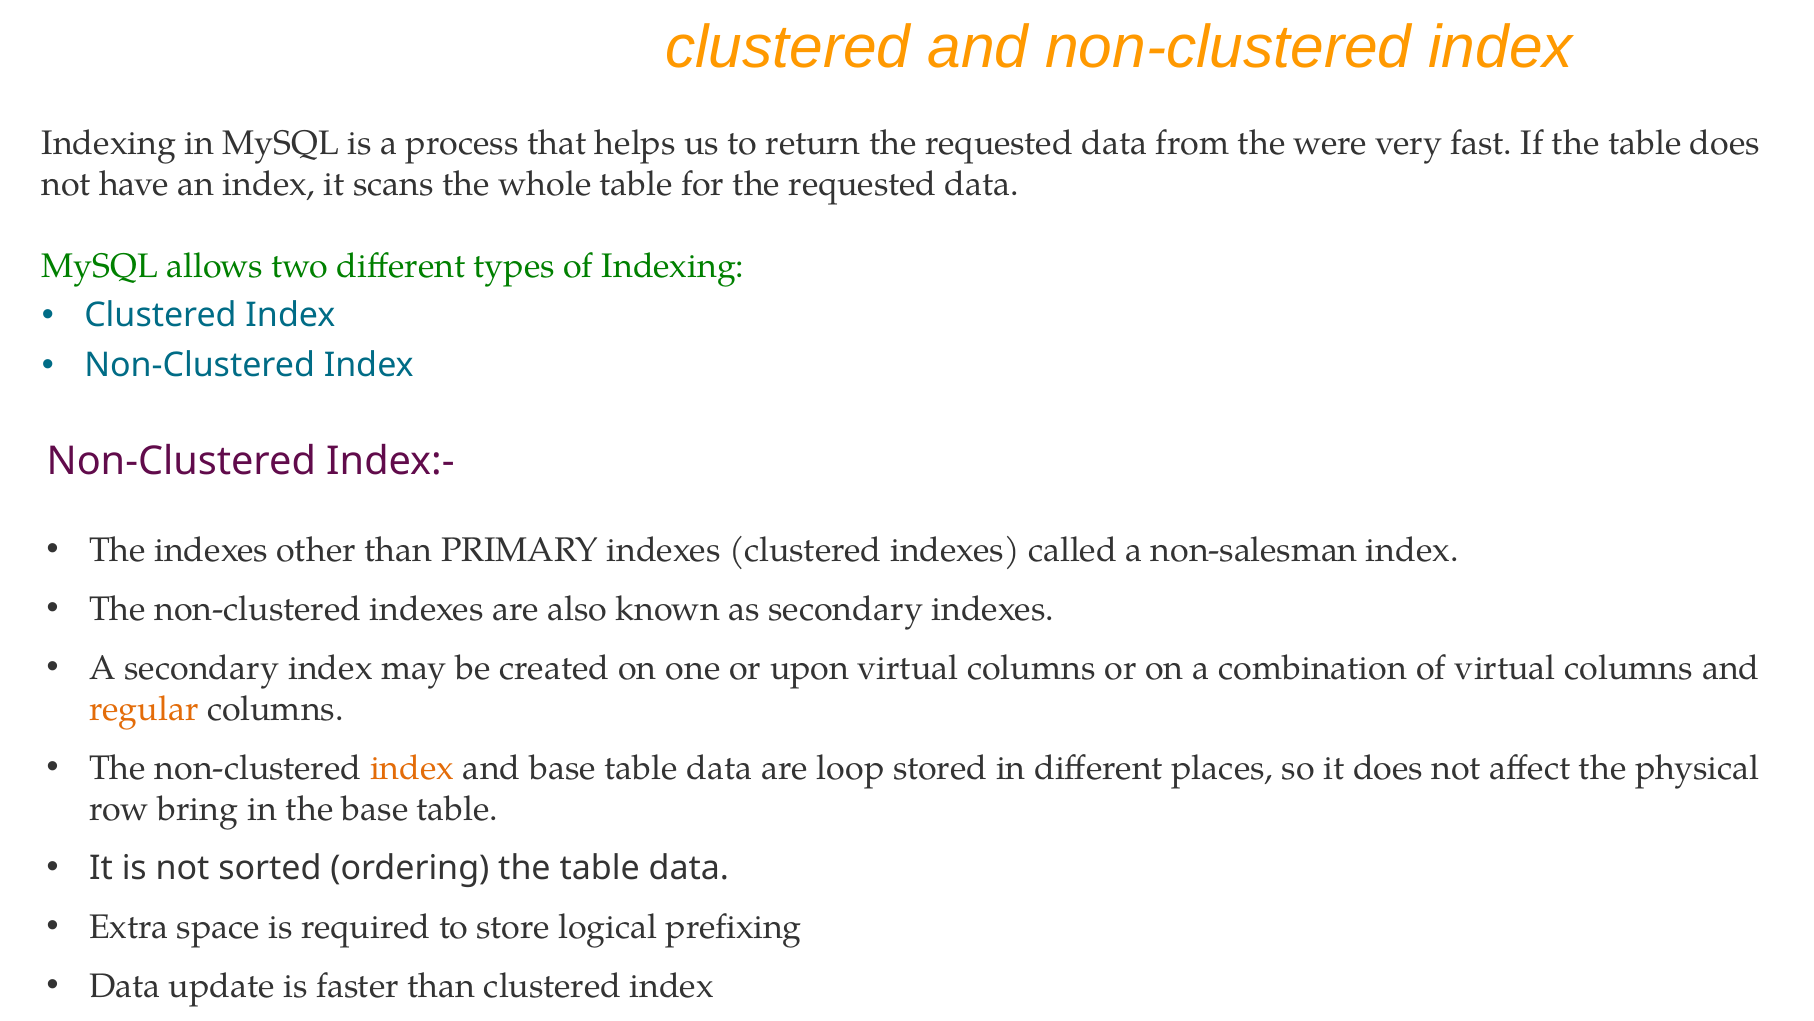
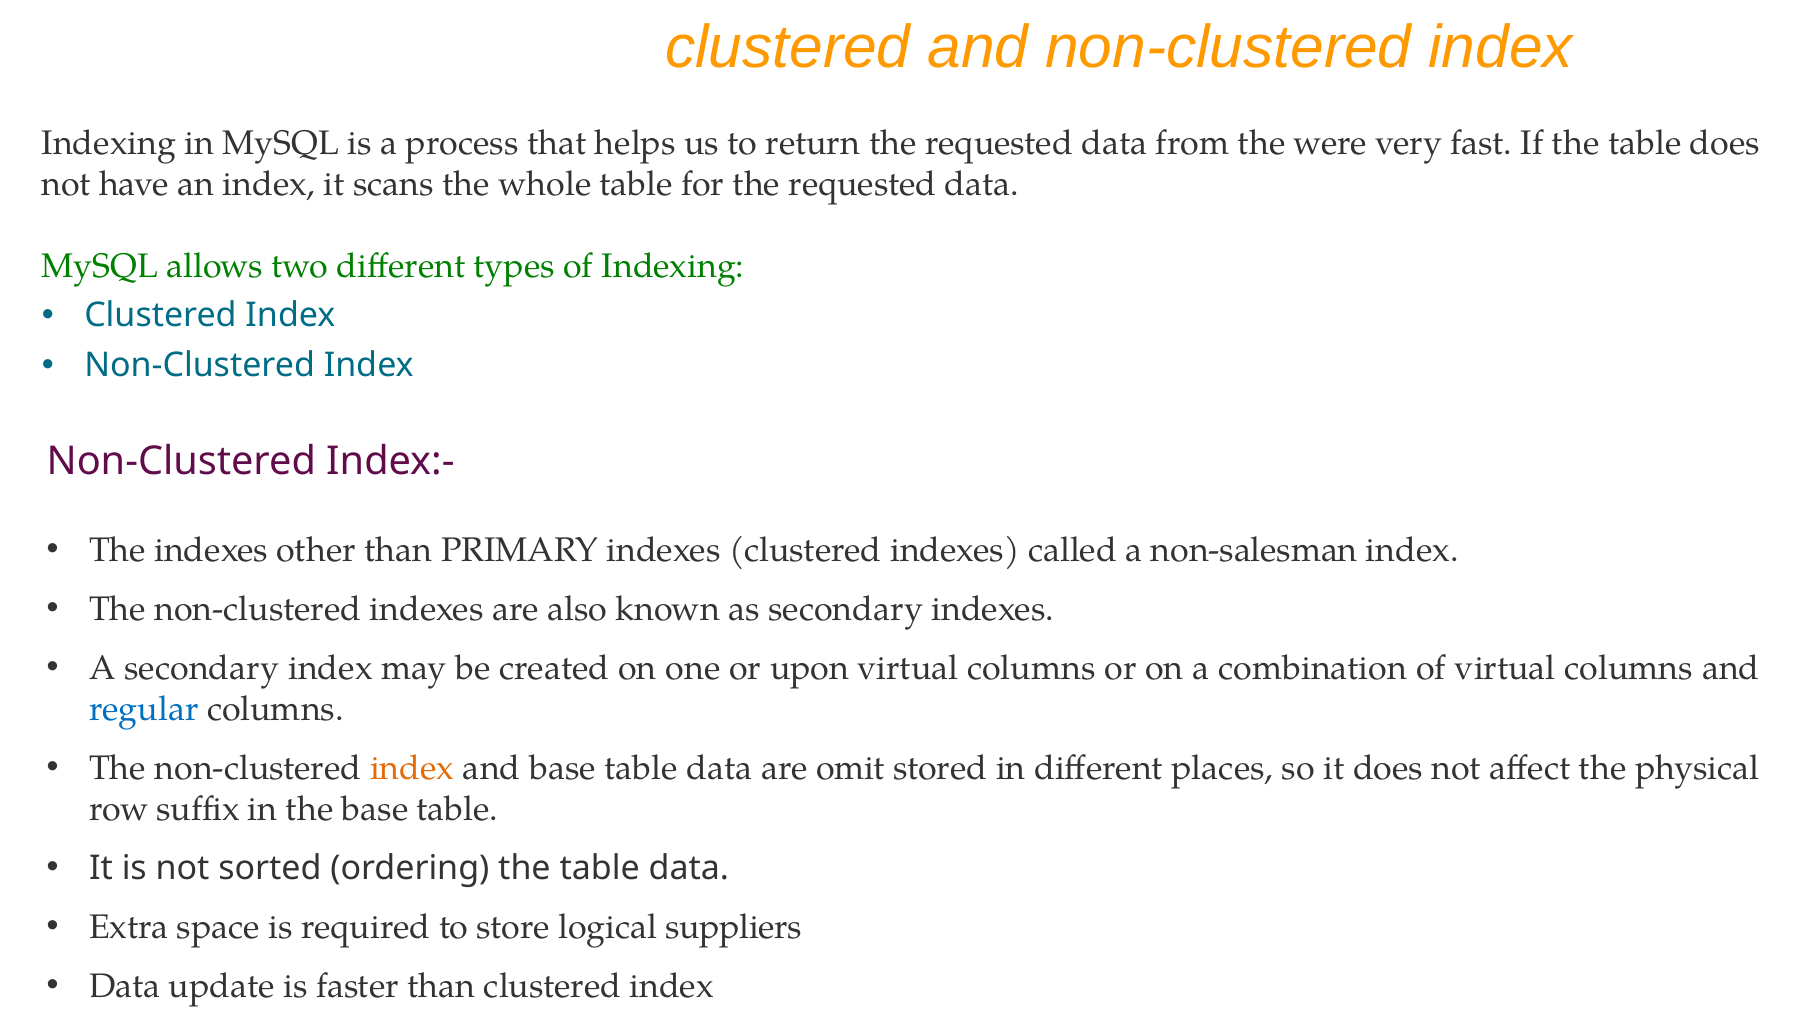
regular colour: orange -> blue (144, 709)
loop: loop -> omit (851, 768)
bring: bring -> suffix (198, 808)
prefixing: prefixing -> suppliers (734, 926)
